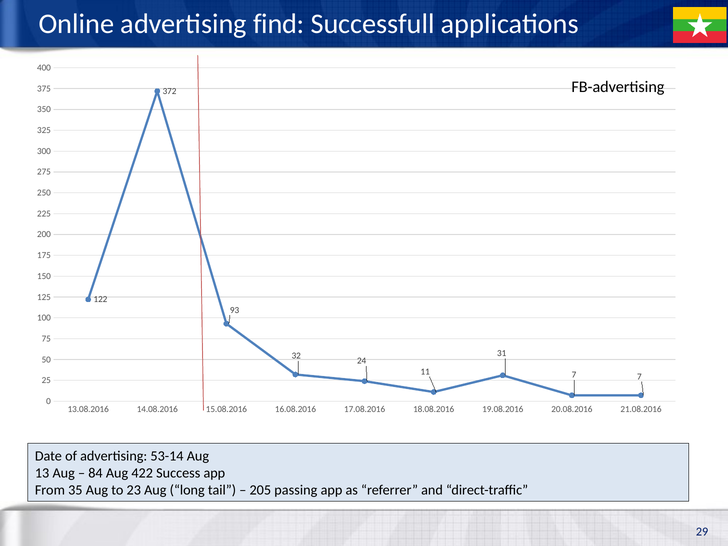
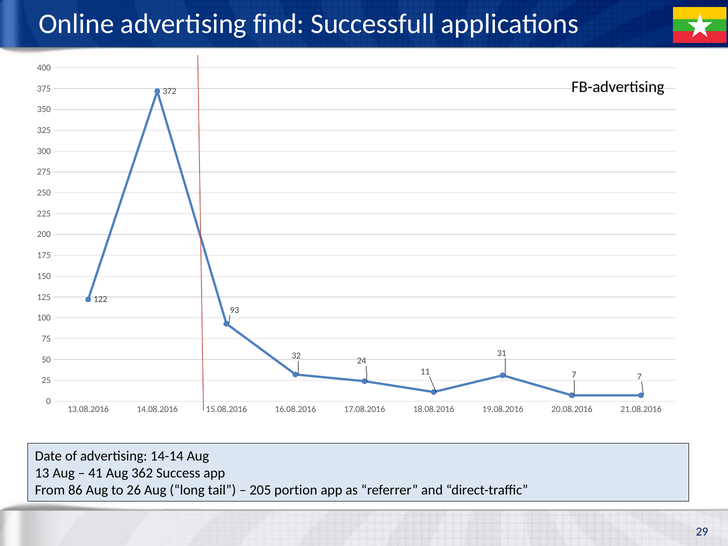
53-14: 53-14 -> 14-14 (167, 456)
84: 84 -> 41 (95, 473)
422: 422 -> 362 (142, 473)
35: 35 -> 86 (75, 490)
23: 23 -> 26 (134, 490)
passing: passing -> portion (296, 490)
